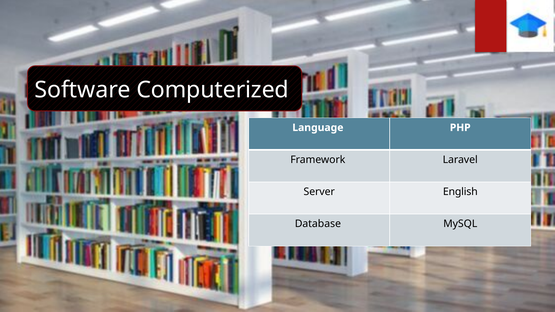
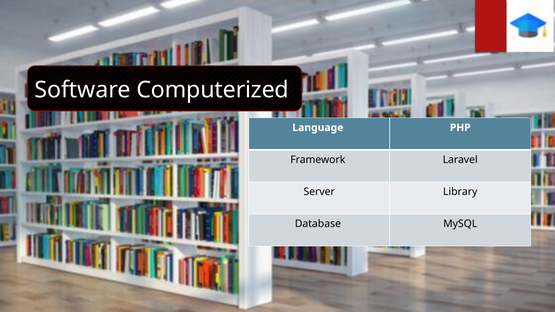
English: English -> Library (460, 192)
